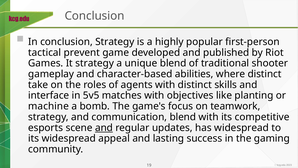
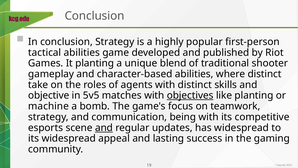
tactical prevent: prevent -> abilities (82, 52)
It strategy: strategy -> planting (95, 63)
interface: interface -> objective (49, 95)
objectives underline: none -> present (190, 95)
communication blend: blend -> being (183, 117)
